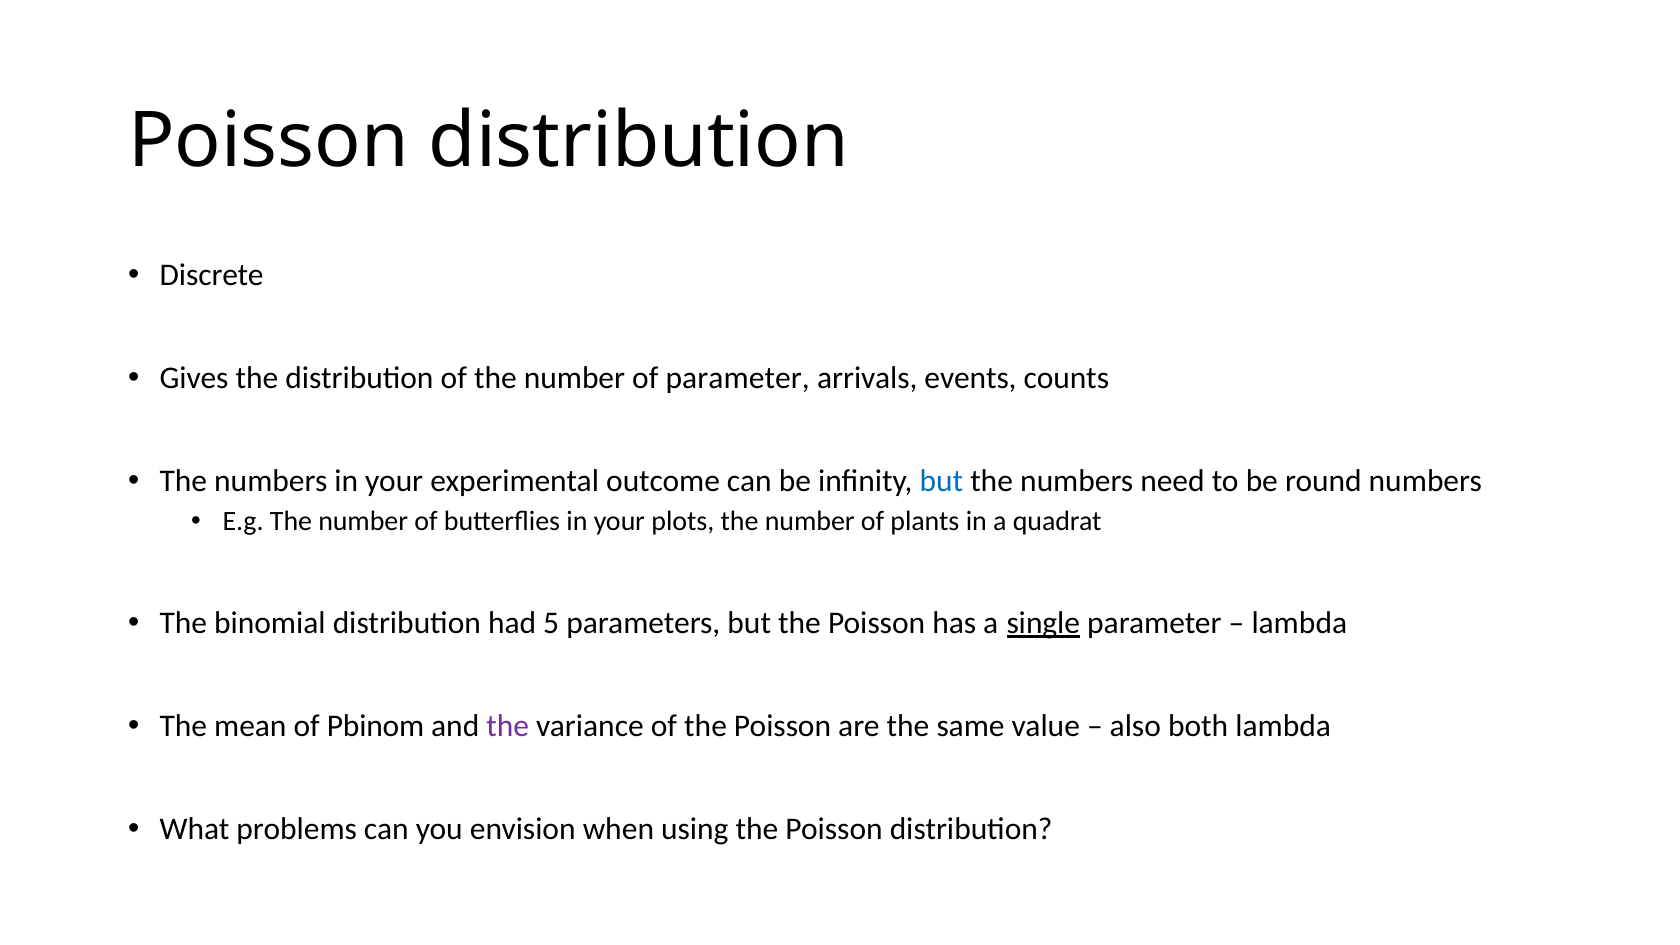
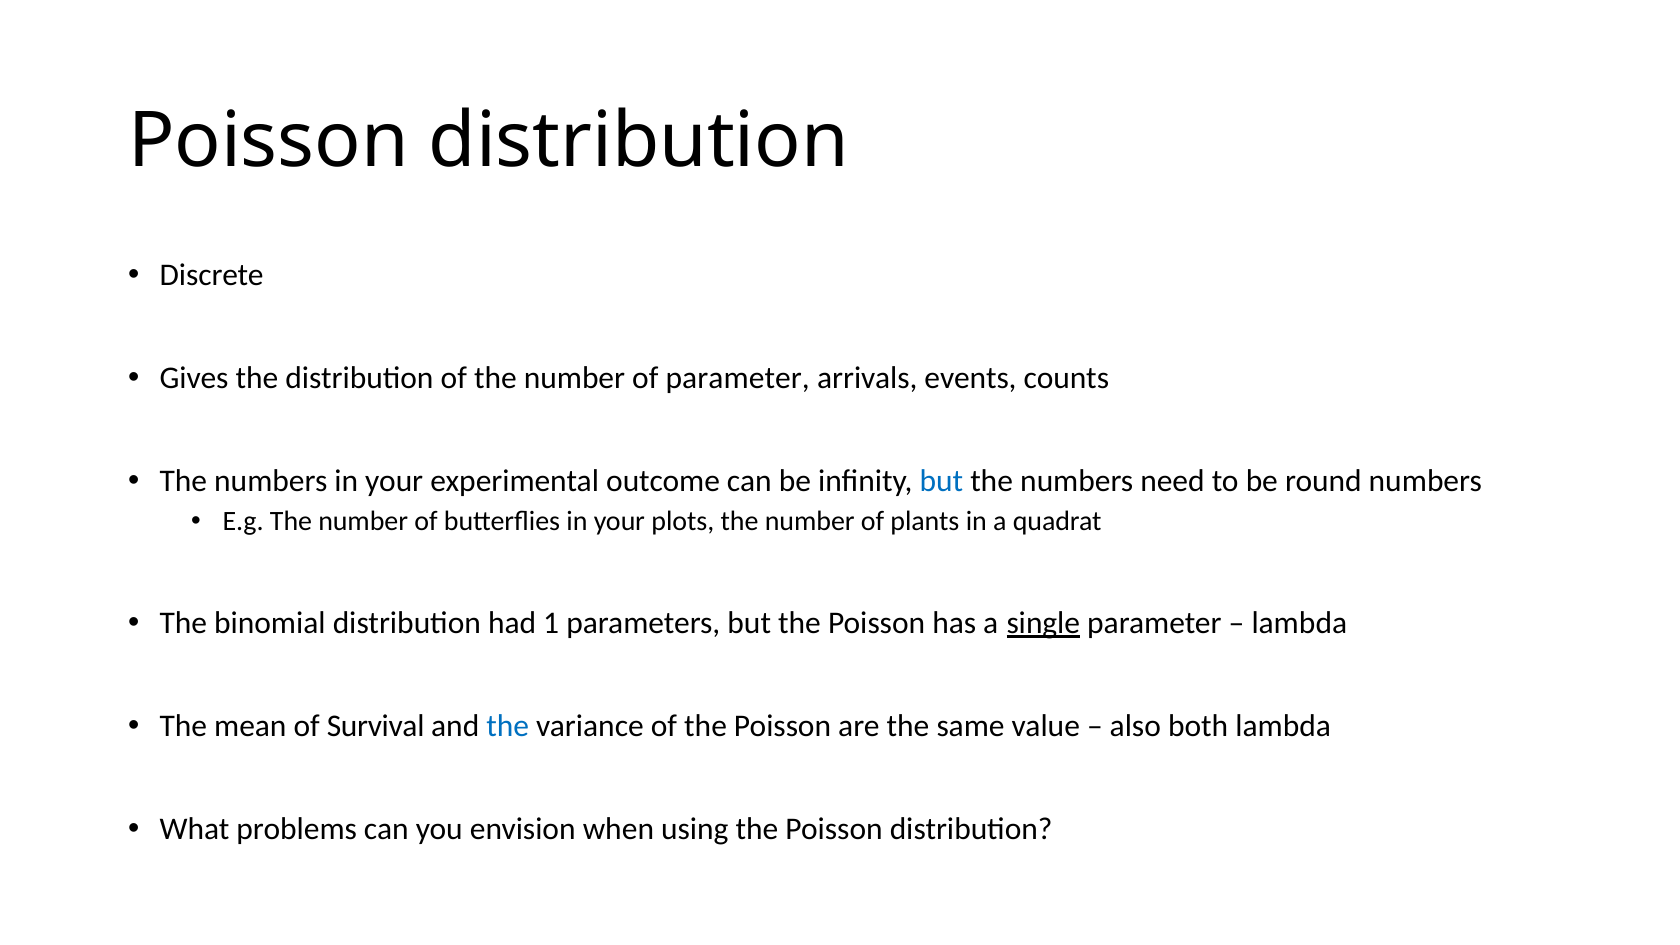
5: 5 -> 1 (551, 623)
Pbinom: Pbinom -> Survival (376, 726)
the colour: purple -> blue (508, 726)
